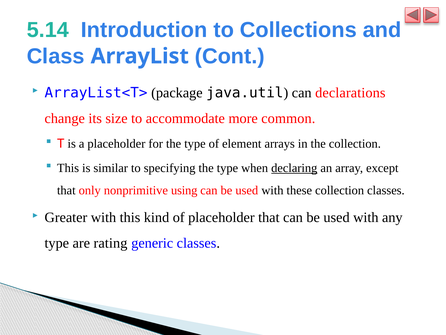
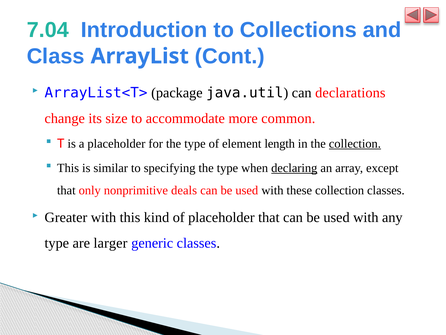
5.14: 5.14 -> 7.04 (48, 30)
arrays: arrays -> length (280, 143)
collection underline: none -> present (355, 143)
using: using -> deals (184, 190)
rating: rating -> larger (110, 243)
